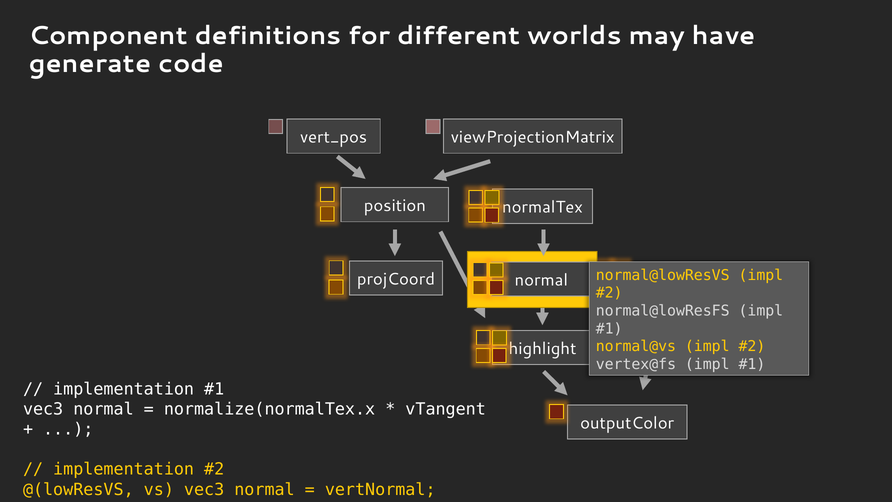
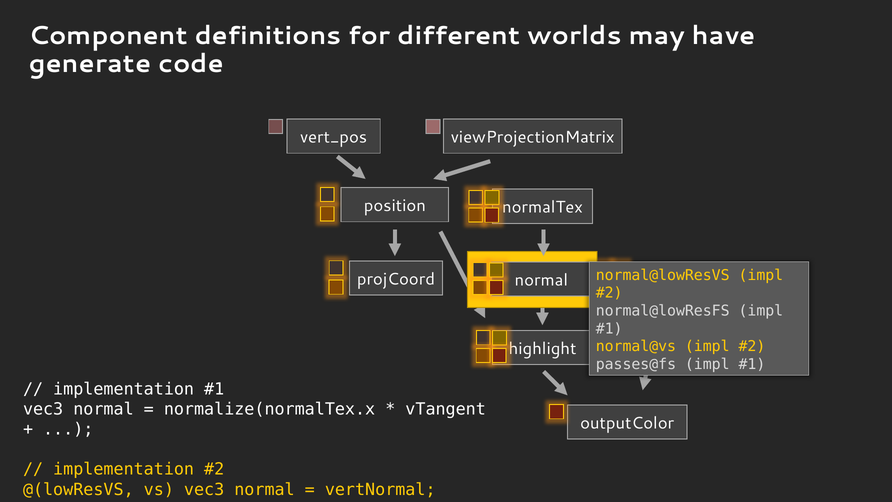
vertex@fs: vertex@fs -> passes@fs (636, 364)
